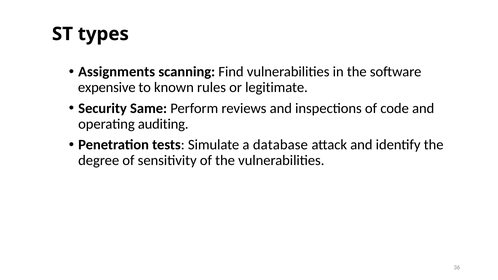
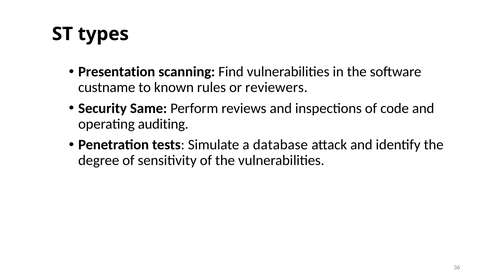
Assignments: Assignments -> Presentation (117, 72)
expensive: expensive -> custname (107, 88)
legitimate: legitimate -> reviewers (276, 88)
